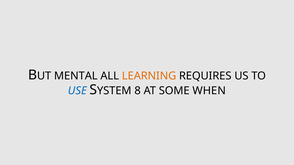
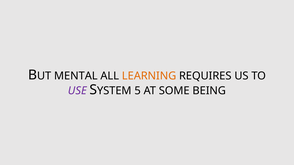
USE colour: blue -> purple (77, 91)
8: 8 -> 5 (138, 91)
WHEN: WHEN -> BEING (209, 91)
